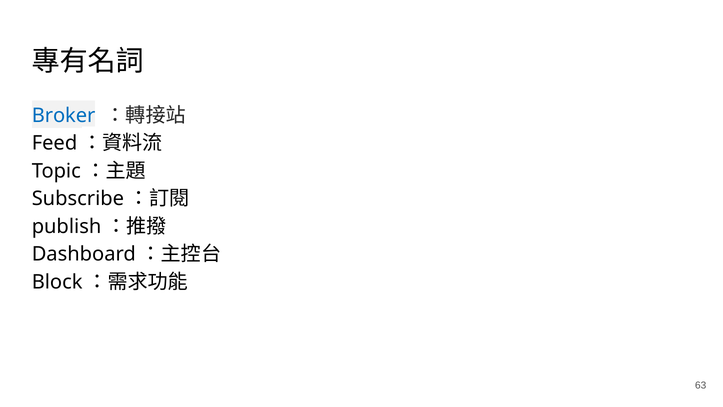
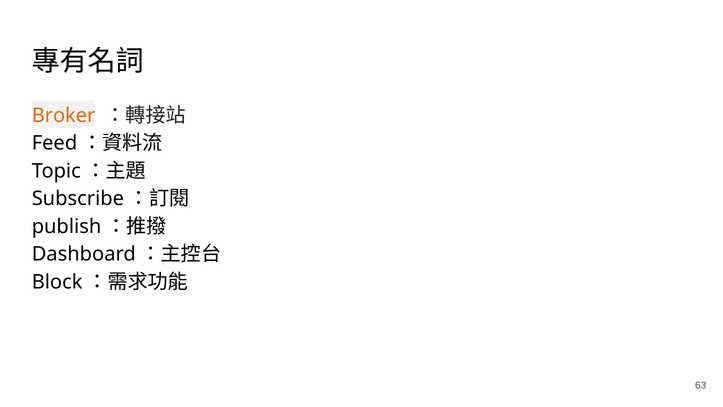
Broker colour: blue -> orange (64, 115)
